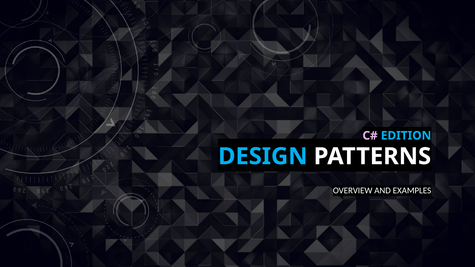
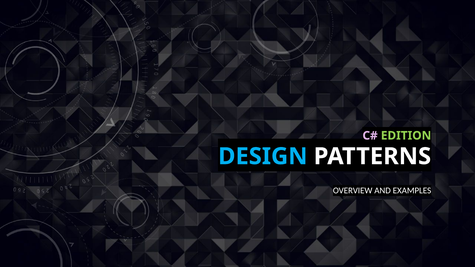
EDITION colour: light blue -> light green (406, 136)
